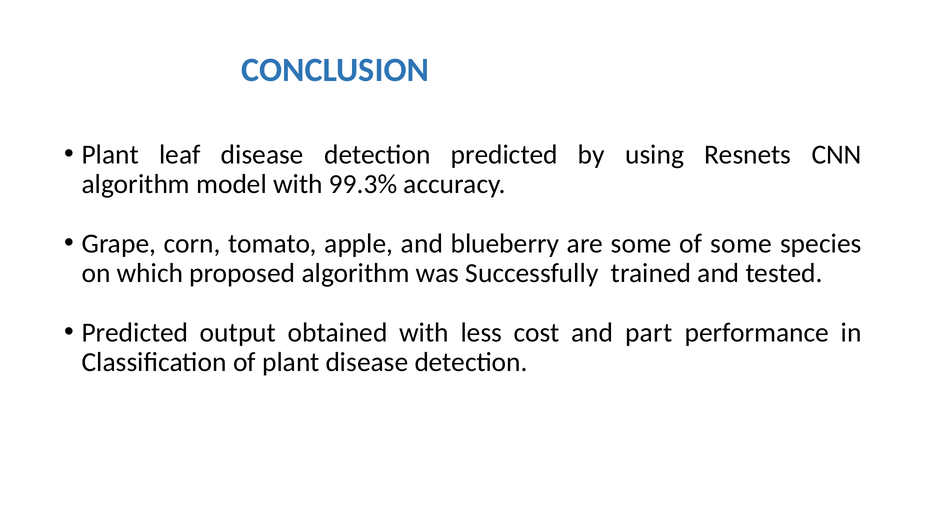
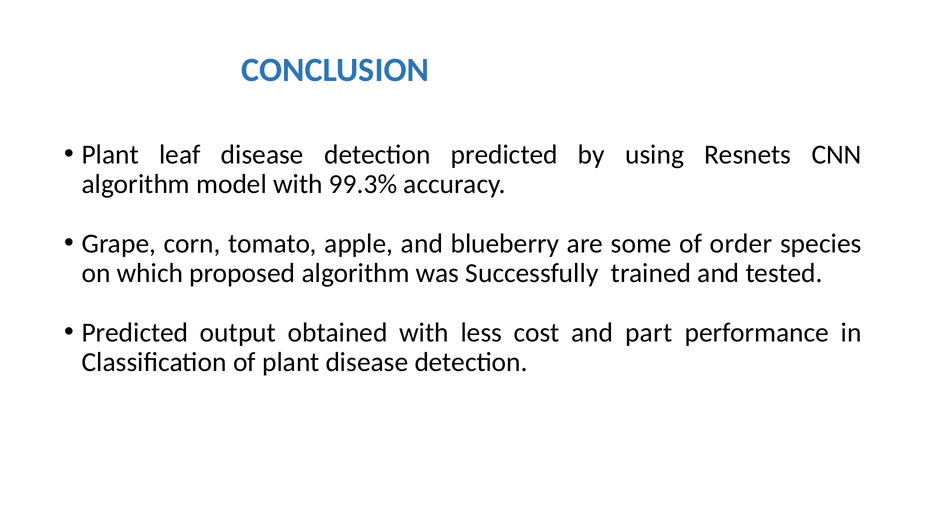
of some: some -> order (741, 244)
